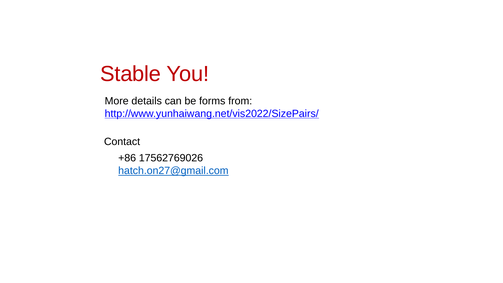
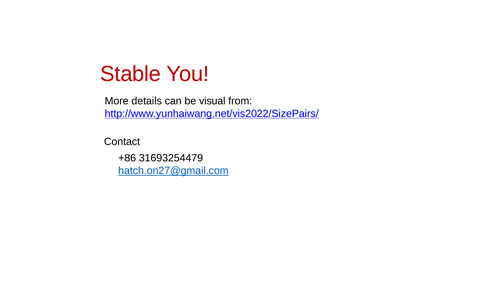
forms: forms -> visual (212, 101)
17562769026: 17562769026 -> 31693254479 (171, 158)
